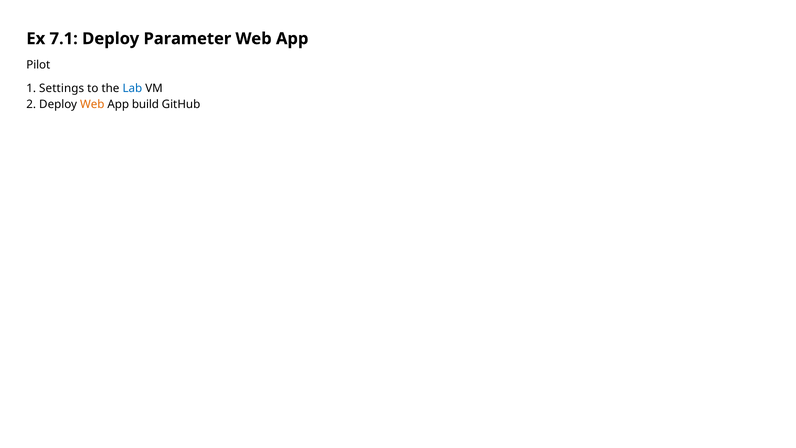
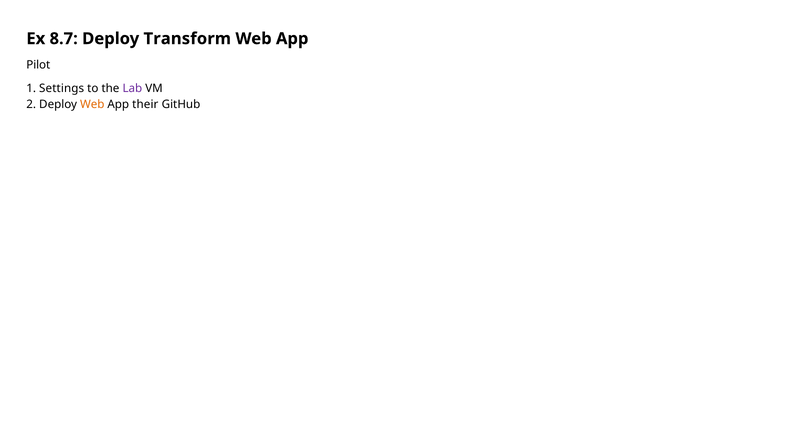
7.1: 7.1 -> 8.7 (64, 39)
Parameter: Parameter -> Transform (187, 39)
Lab colour: blue -> purple (132, 88)
build: build -> their (145, 104)
